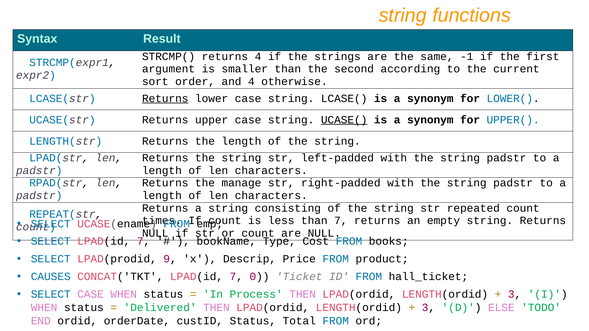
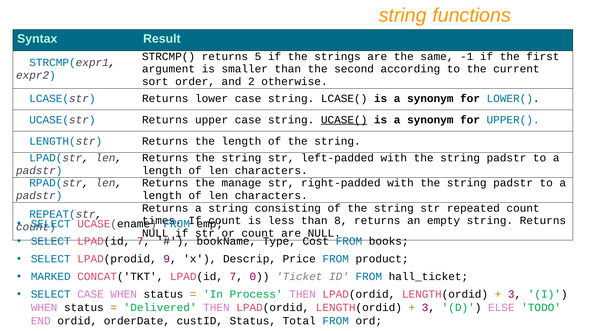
returns 4: 4 -> 5 (258, 56)
and 4: 4 -> 2 (251, 82)
Returns underline: present -> none (165, 98)
than 7: 7 -> 8 (341, 221)
CAUSES: CAUSES -> MARKED (51, 277)
